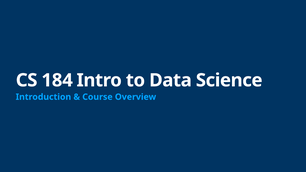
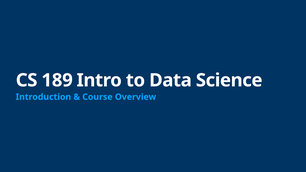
184: 184 -> 189 (57, 80)
